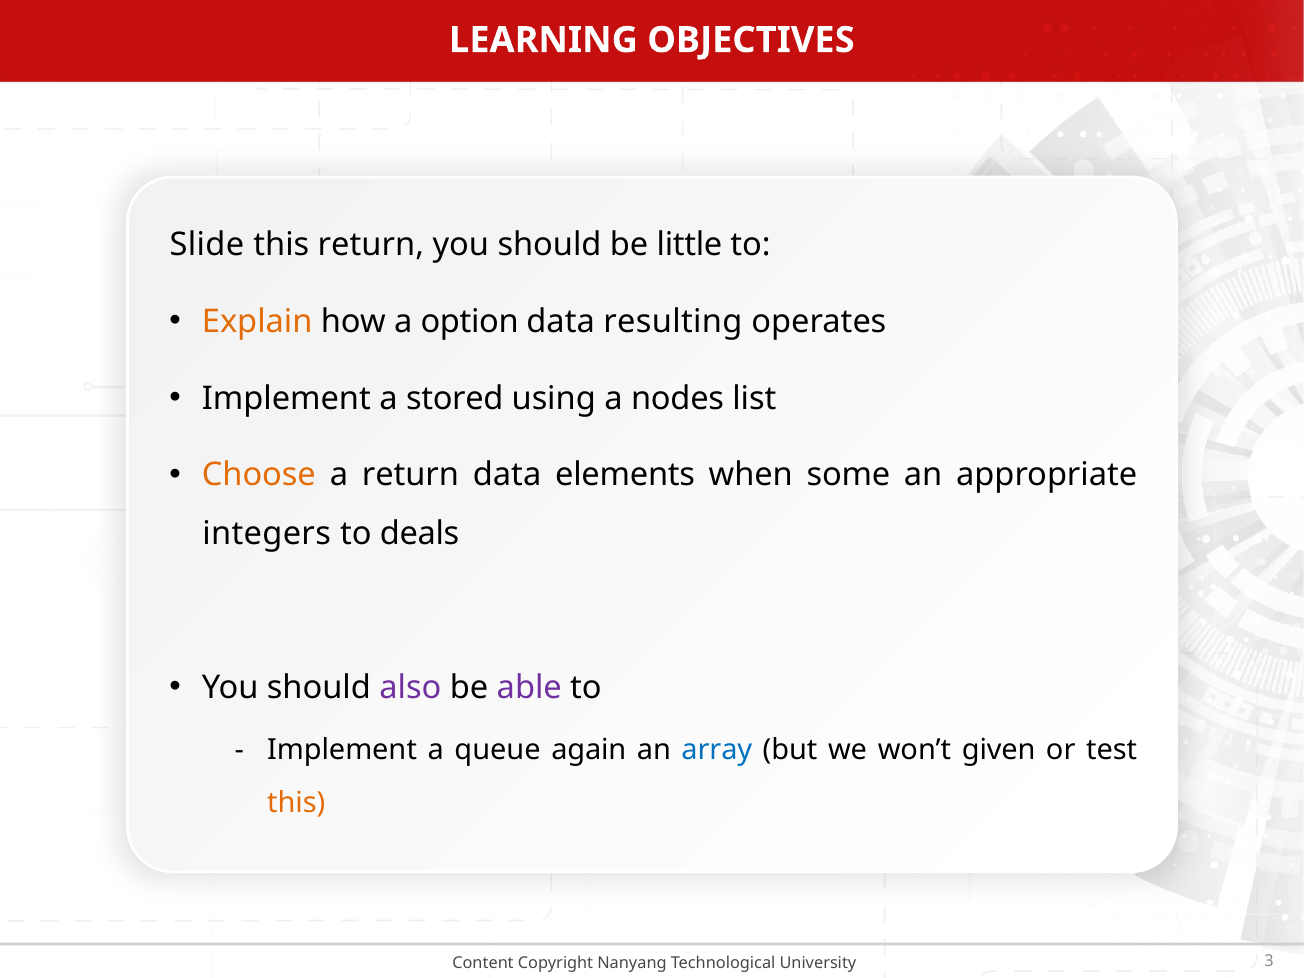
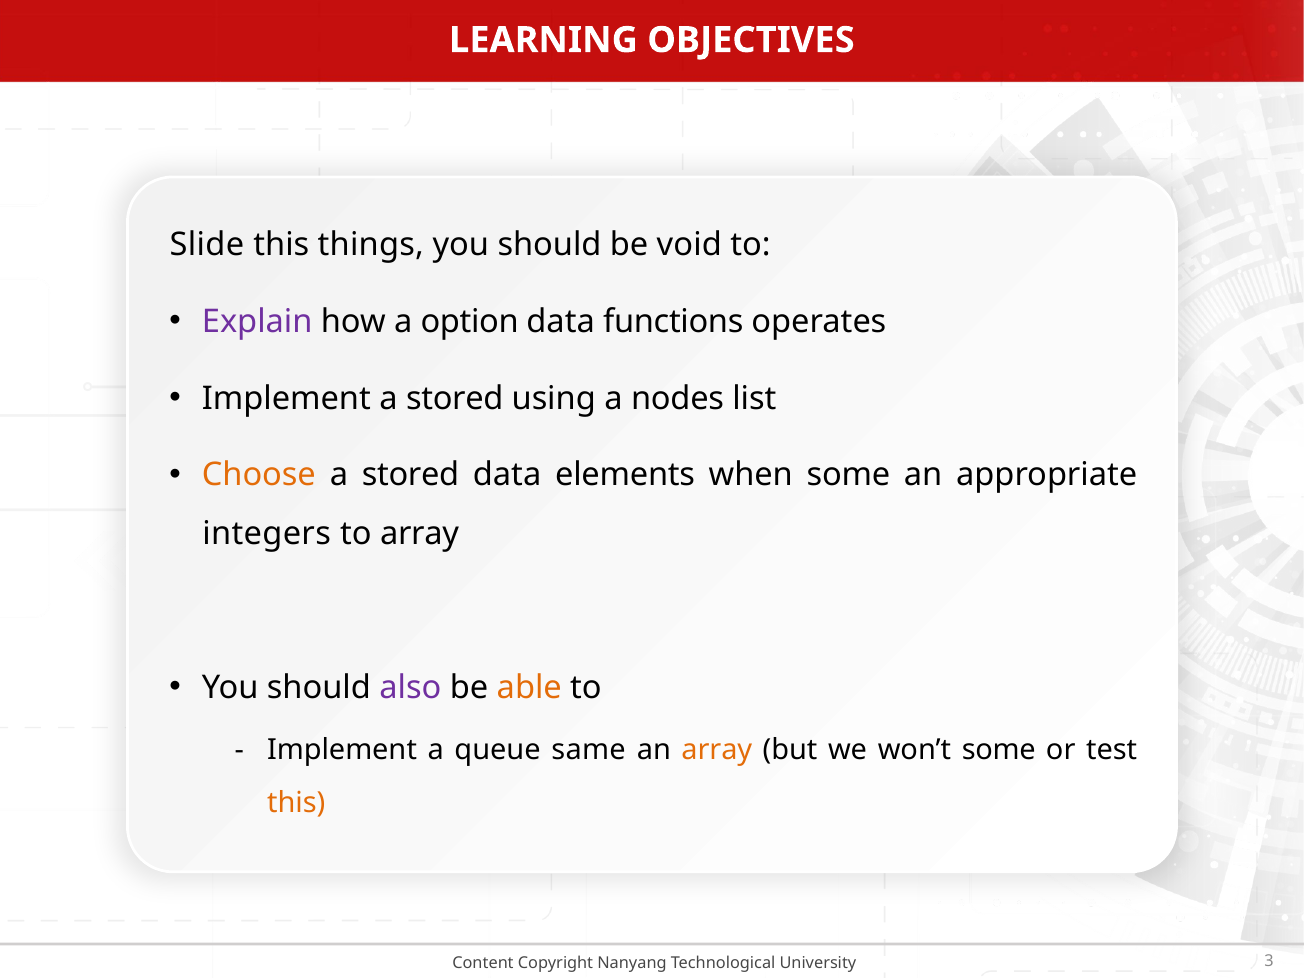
this return: return -> things (371, 245)
little: little -> void (689, 245)
Explain colour: orange -> purple (257, 321)
resulting: resulting -> functions (673, 321)
return: return -> stored (411, 475)
to deals: deals -> array (420, 534)
able colour: purple -> orange (529, 687)
again: again -> same (589, 750)
array colour: blue -> orange (717, 750)
won’t given: given -> some (999, 750)
